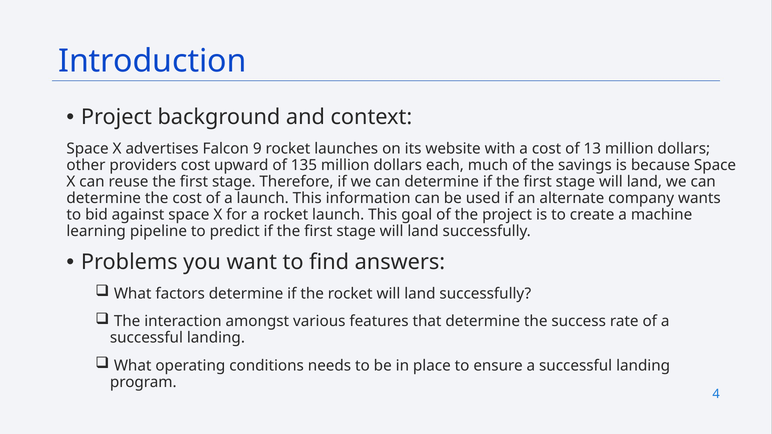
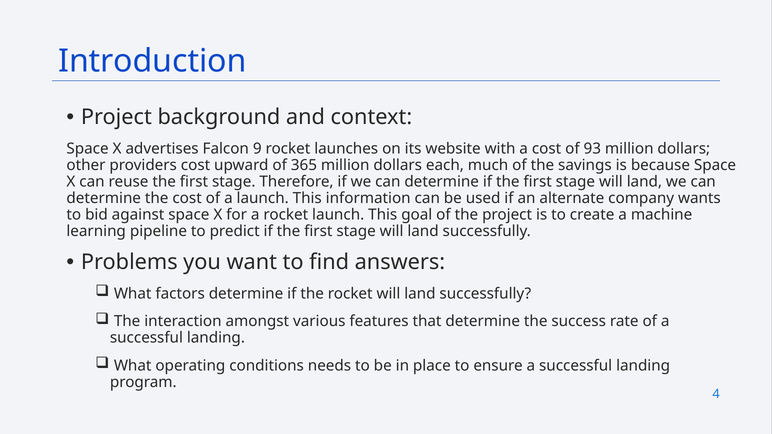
13: 13 -> 93 (592, 149)
135: 135 -> 365 (304, 165)
